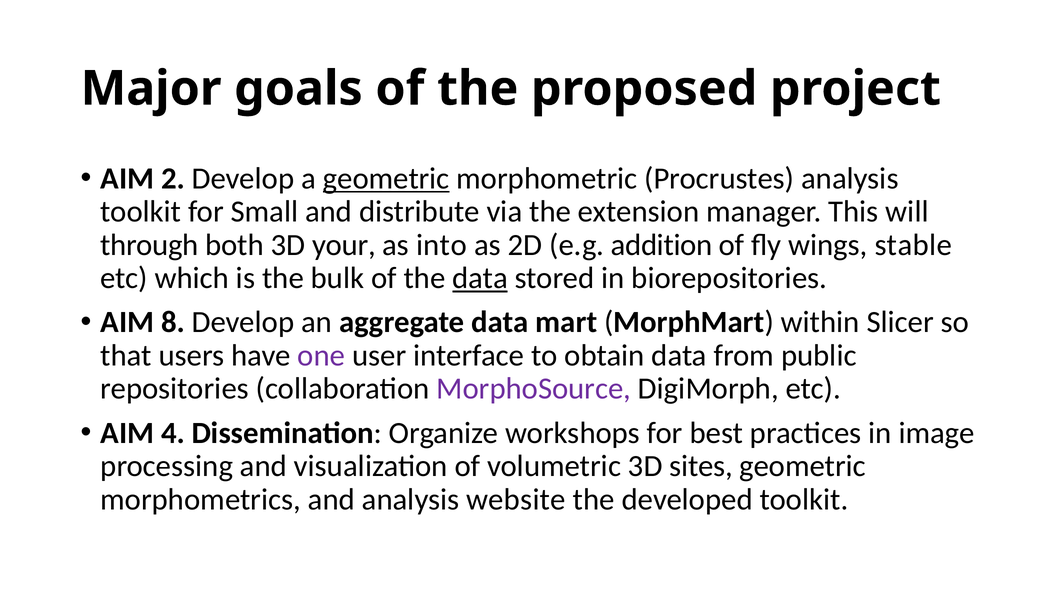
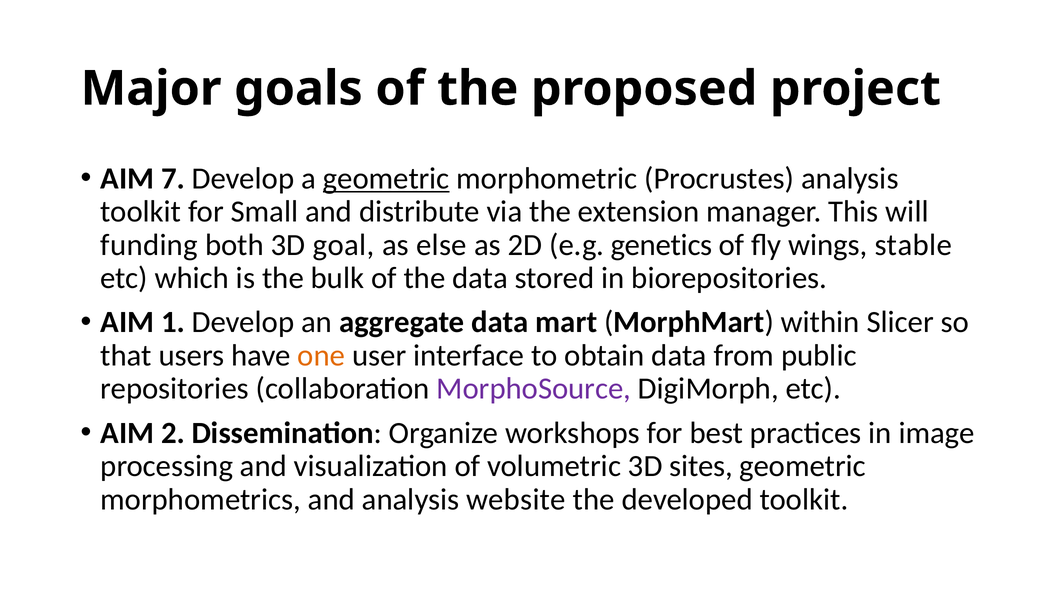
2: 2 -> 7 (173, 179)
through: through -> funding (149, 245)
your: your -> goal (344, 245)
into: into -> else (441, 245)
addition: addition -> genetics (662, 245)
data underline: present -> none (480, 278)
8: 8 -> 1 (173, 323)
one colour: purple -> orange (321, 356)
4: 4 -> 2 (173, 433)
